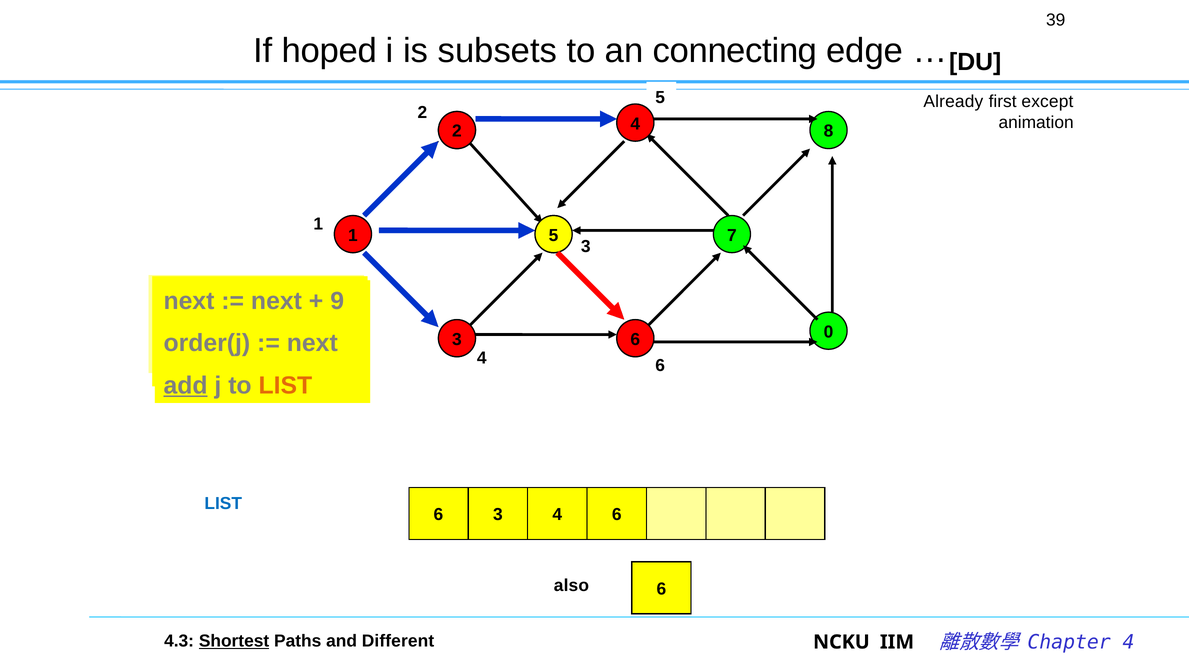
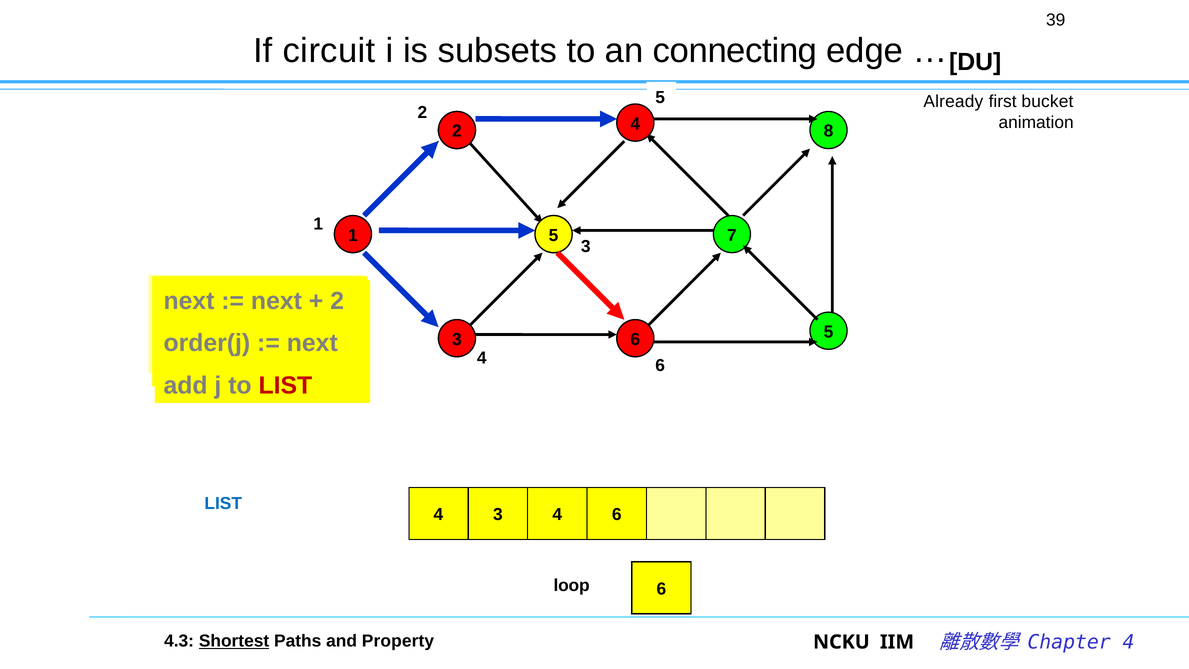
hoped: hoped -> circuit (329, 51)
except: except -> bucket (1047, 101)
9: 9 -> 2 (337, 301)
0: 0 -> 5 (828, 332)
add underline: present -> none (186, 385)
LIST colour: orange -> red (285, 385)
6: 6 -> 4 (438, 515)
also: also -> loop (572, 585)
Different: Different -> Property (398, 641)
